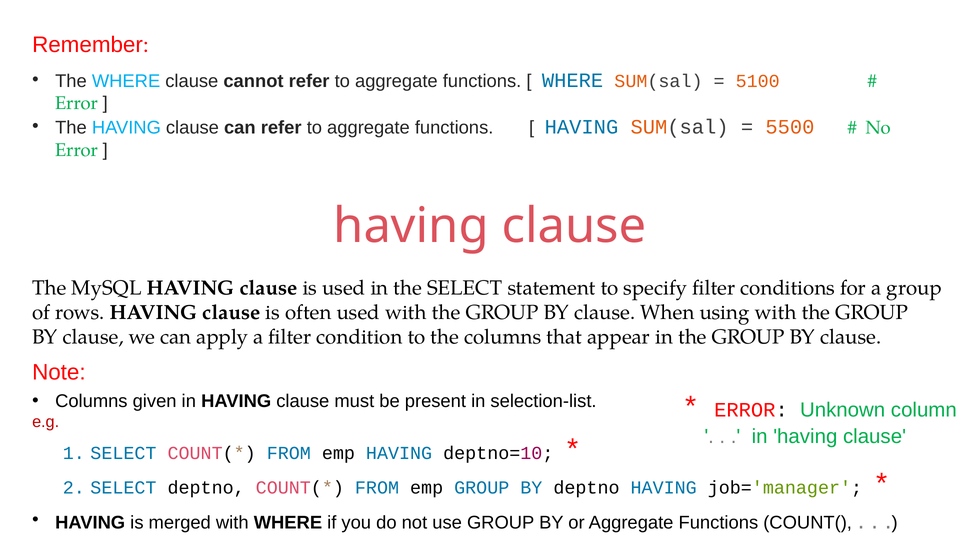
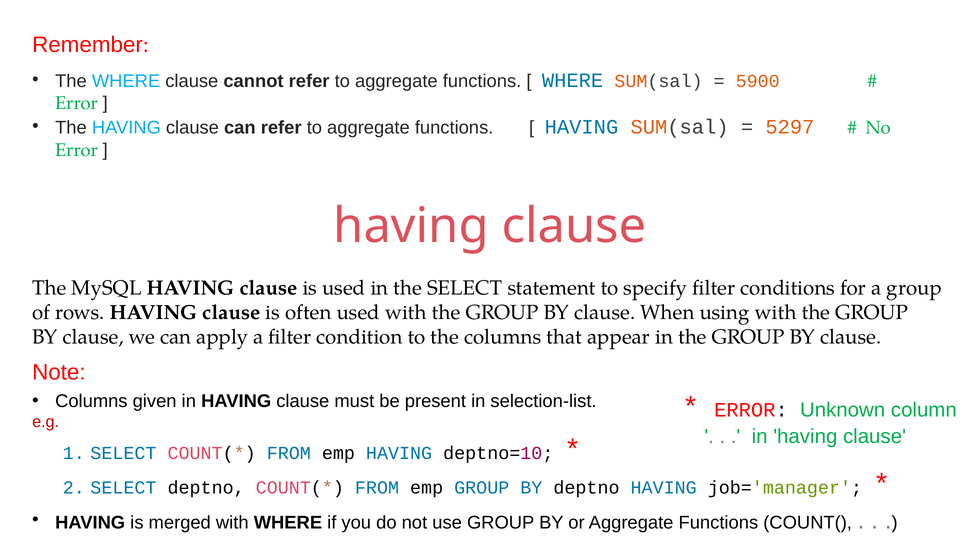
5100: 5100 -> 5900 (758, 81)
5500: 5500 -> 5297 (790, 127)
